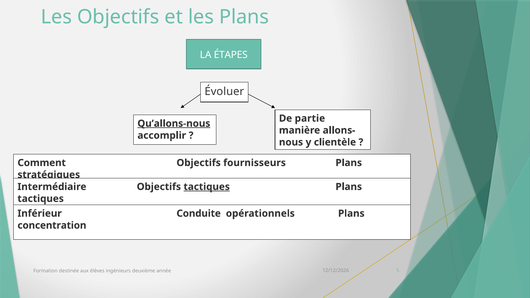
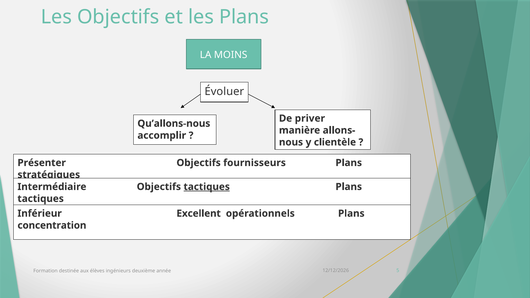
ÉTAPES: ÉTAPES -> MOINS (231, 55)
partie: partie -> priver (310, 118)
Qu’allons-nous underline: present -> none (174, 124)
Comment: Comment -> Présenter (42, 163)
Conduite: Conduite -> Excellent (199, 214)
